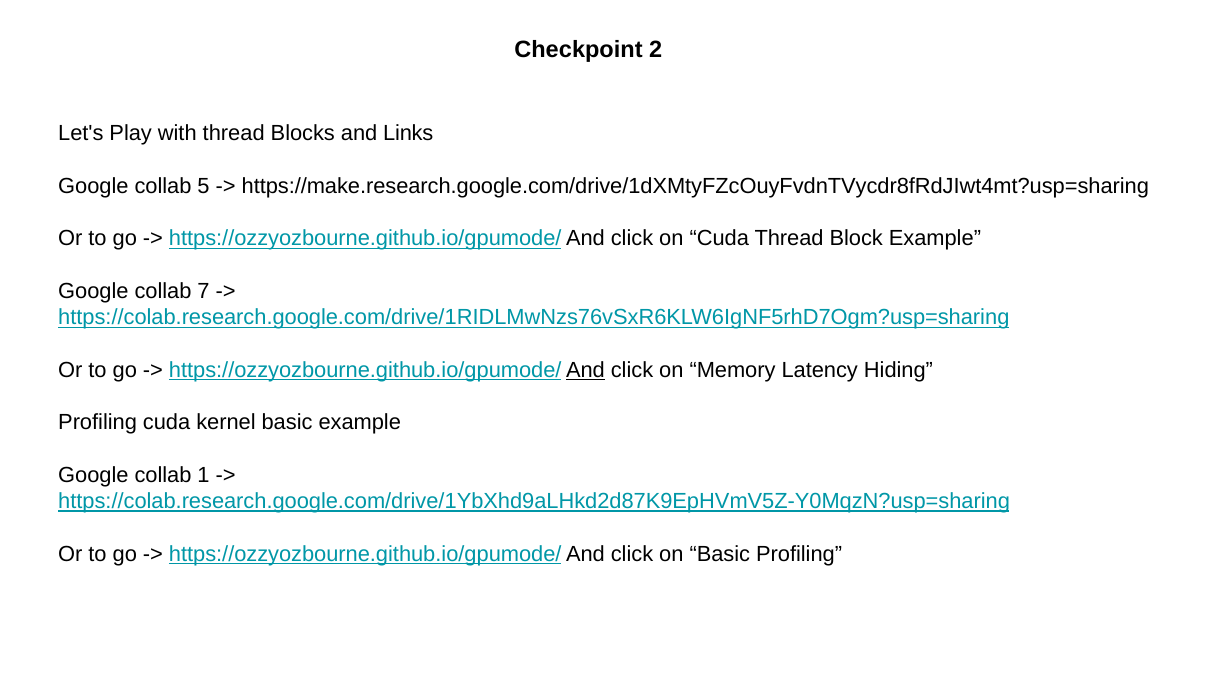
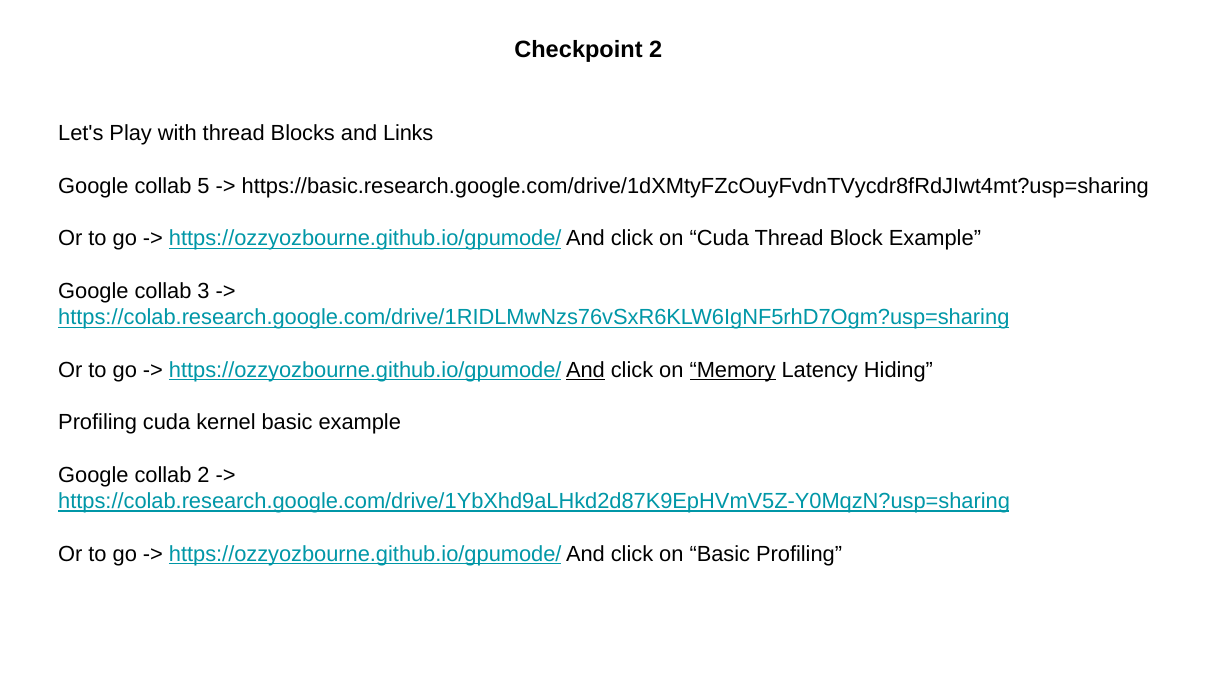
https://make.research.google.com/drive/1dXMtyFZcOuyFvdnTVycdr8fRdJIwt4mt?usp=sharing: https://make.research.google.com/drive/1dXMtyFZcOuyFvdnTVycdr8fRdJIwt4mt?usp=sharing -> https://basic.research.google.com/drive/1dXMtyFZcOuyFvdnTVycdr8fRdJIwt4mt?usp=sharing (695, 186)
7: 7 -> 3 (204, 291)
Memory underline: none -> present (733, 370)
collab 1: 1 -> 2 (204, 475)
